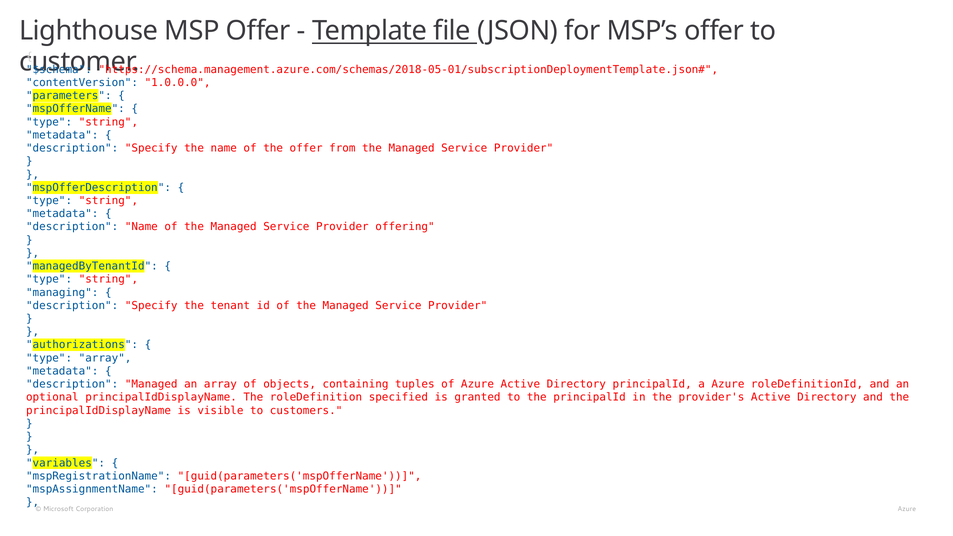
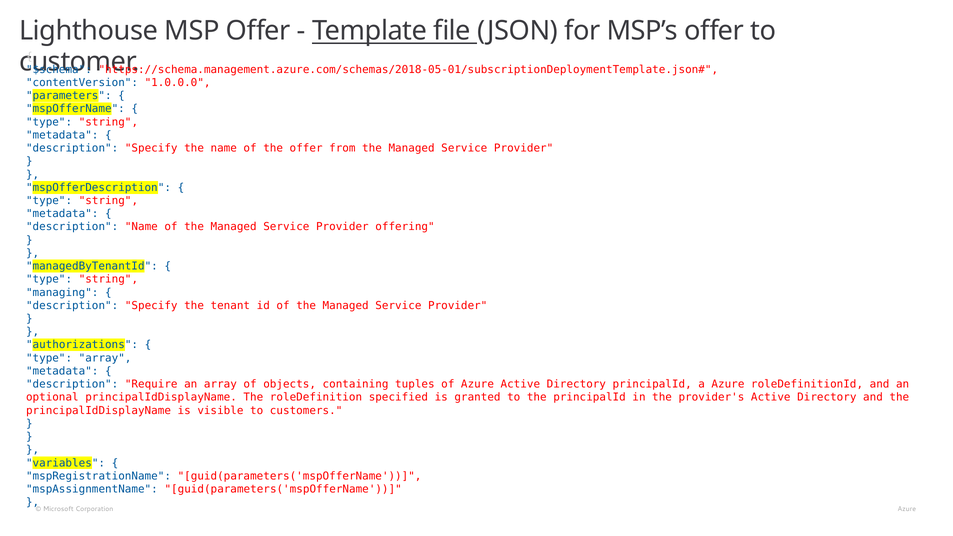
description Managed: Managed -> Require (151, 384)
